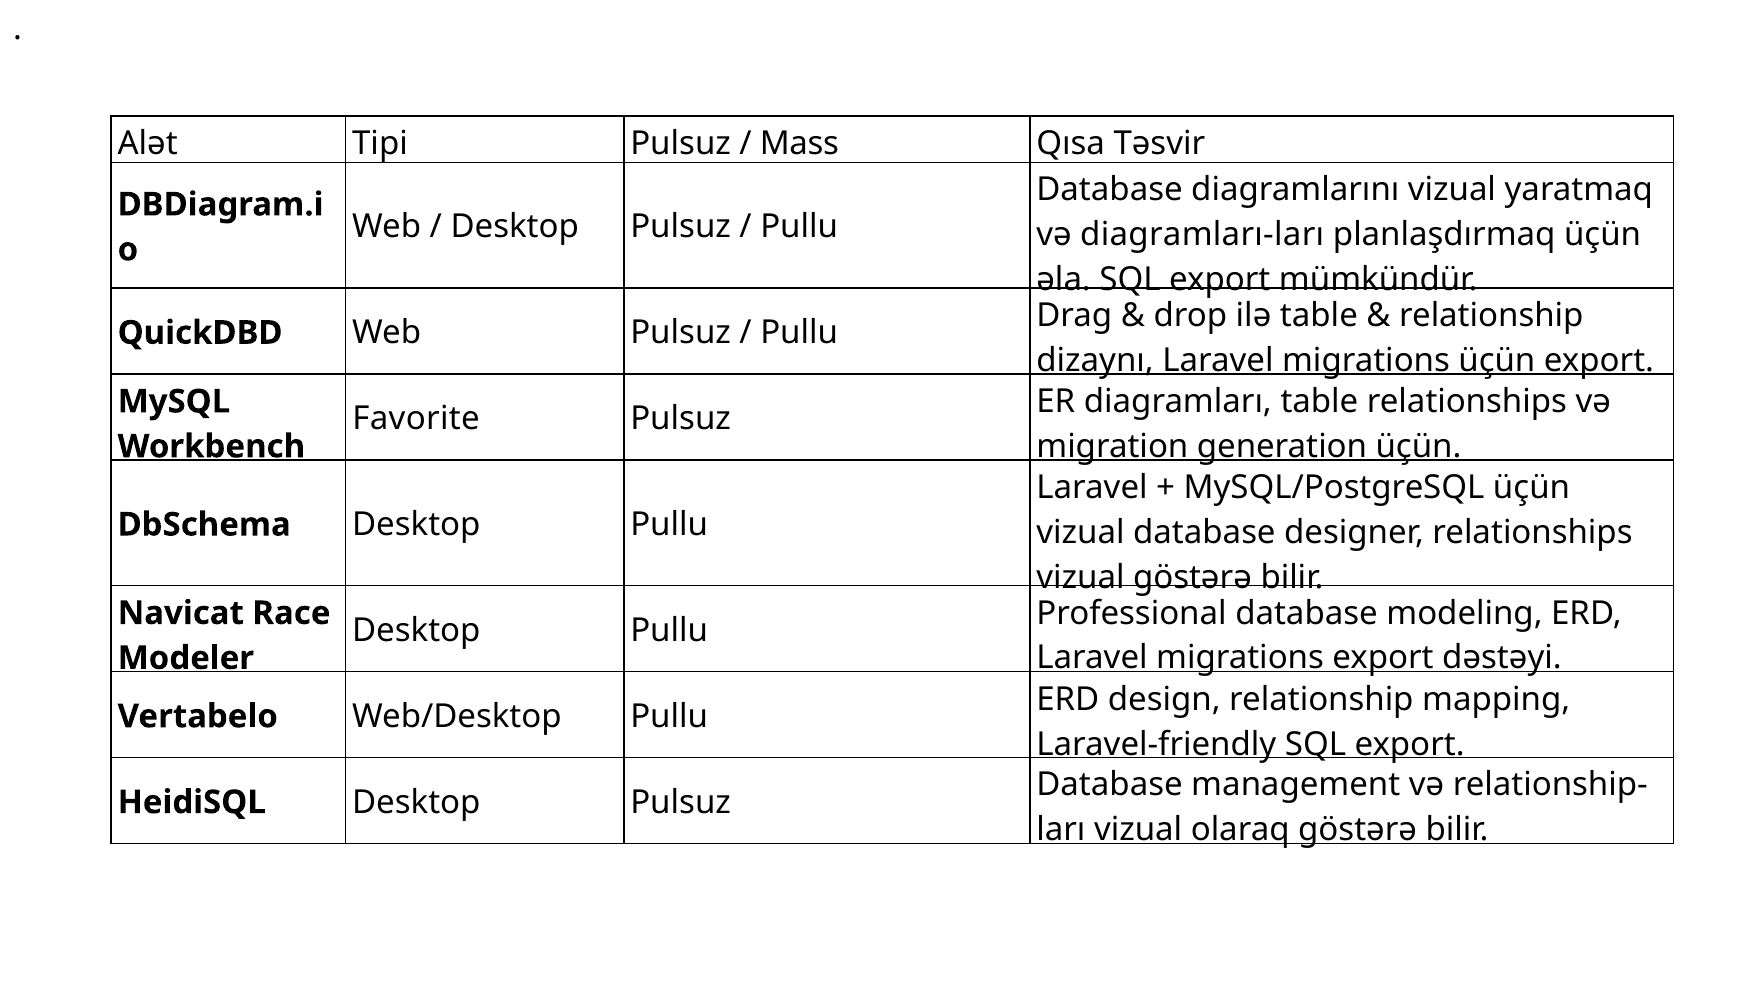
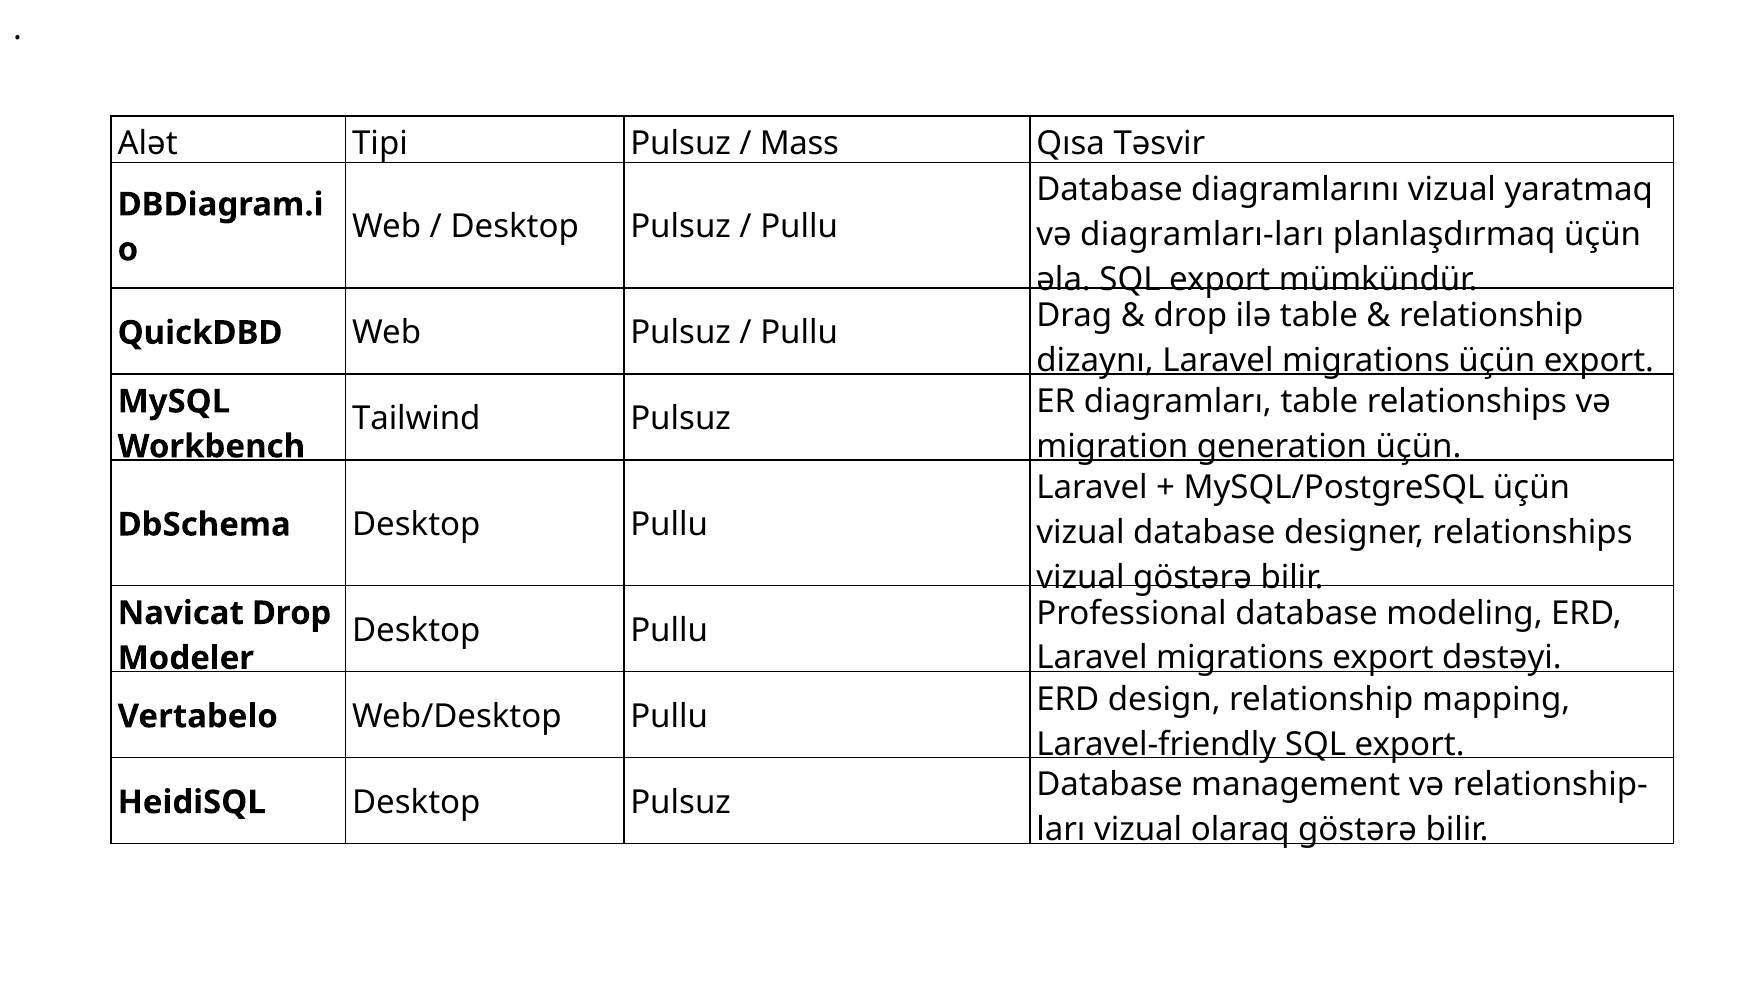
Favorite: Favorite -> Tailwind (416, 419)
Navicat Race: Race -> Drop (292, 613)
